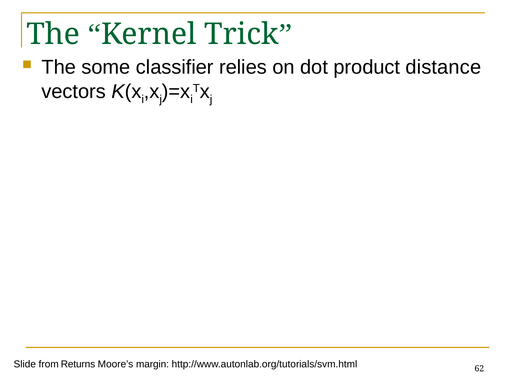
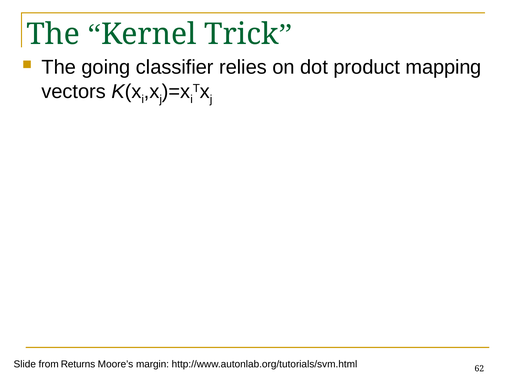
some: some -> going (106, 67)
distance: distance -> mapping (444, 67)
